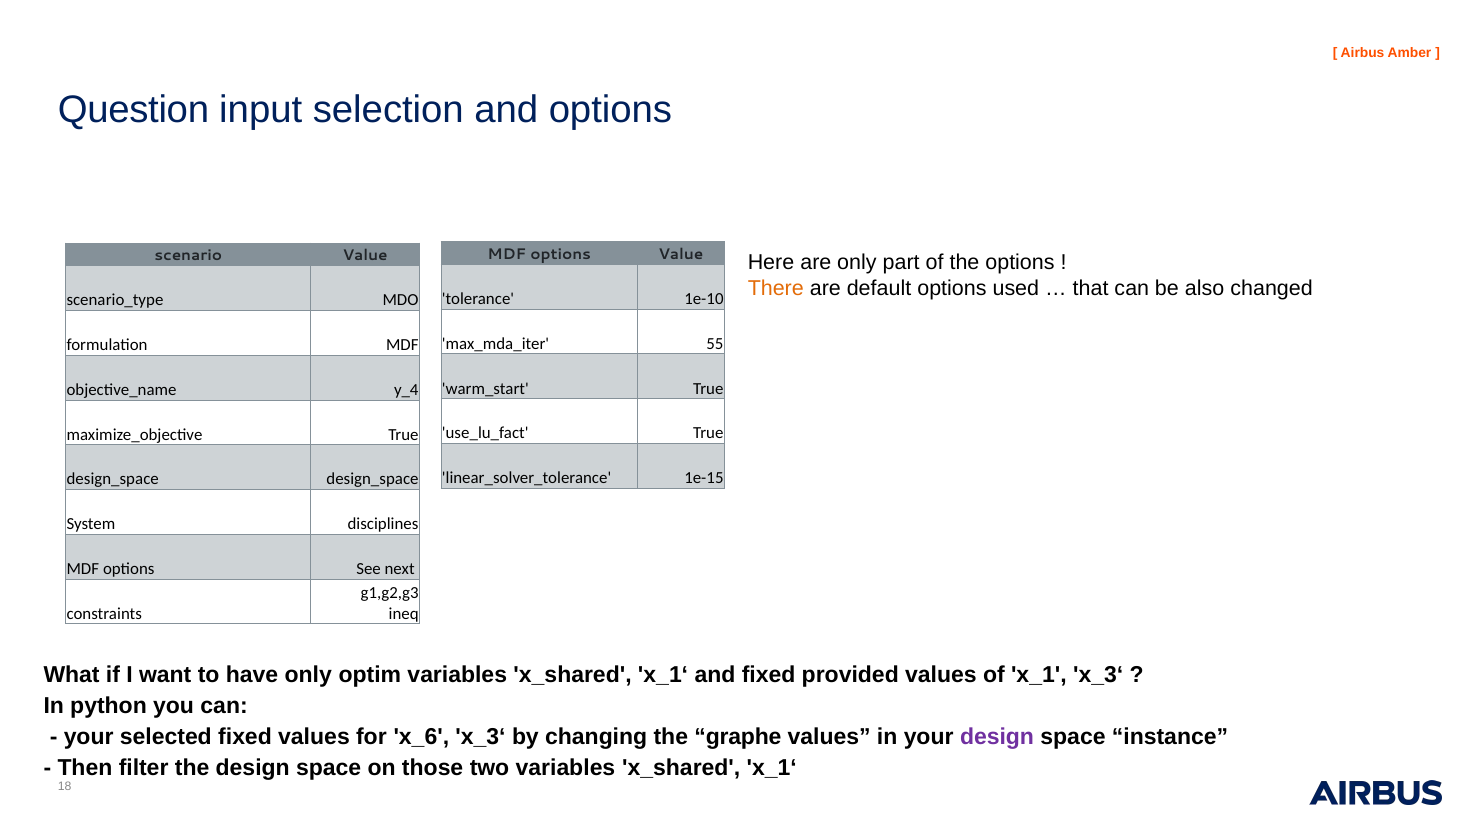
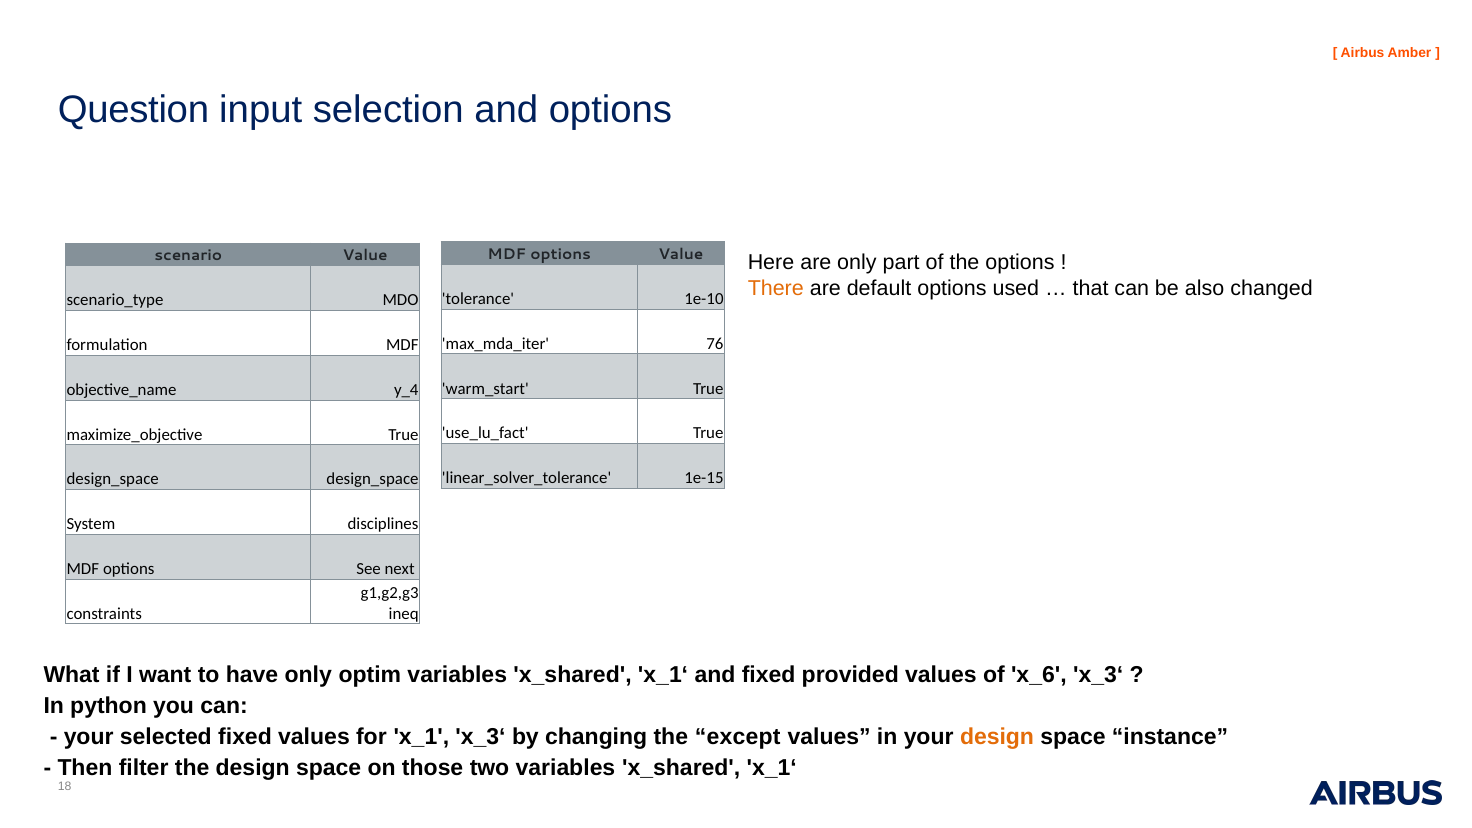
55: 55 -> 76 (715, 344)
x_1: x_1 -> x_6 (1039, 674)
x_6: x_6 -> x_1 (421, 737)
graphe: graphe -> except (738, 737)
design colour: purple -> orange (997, 737)
